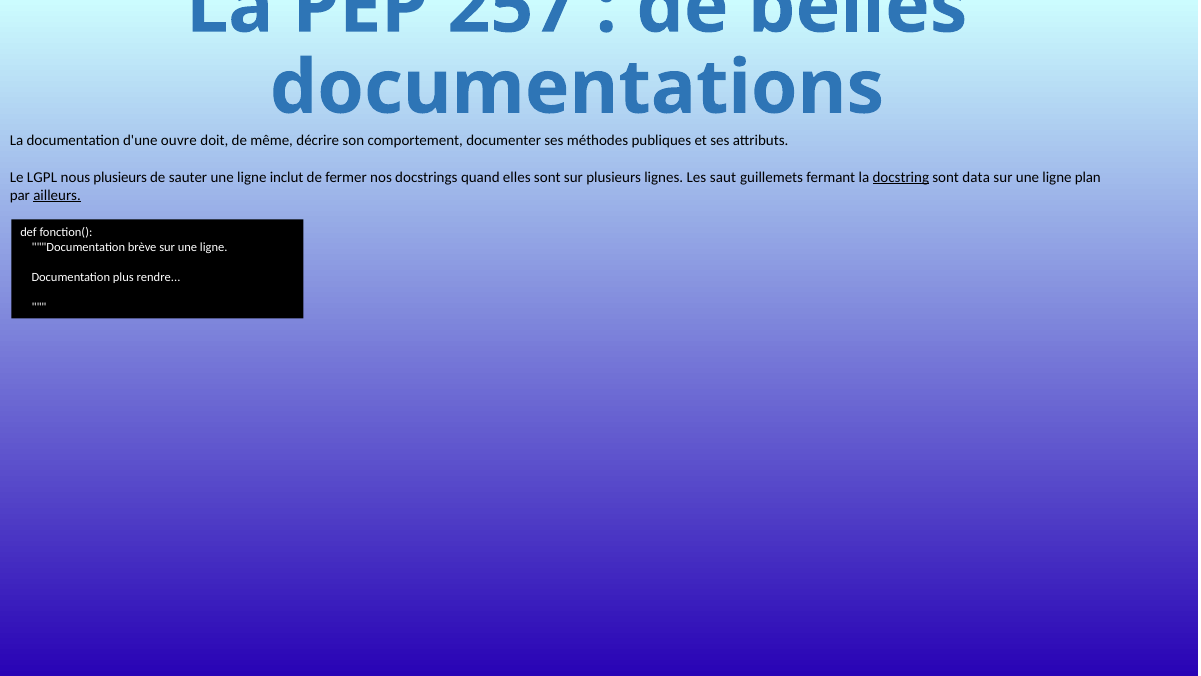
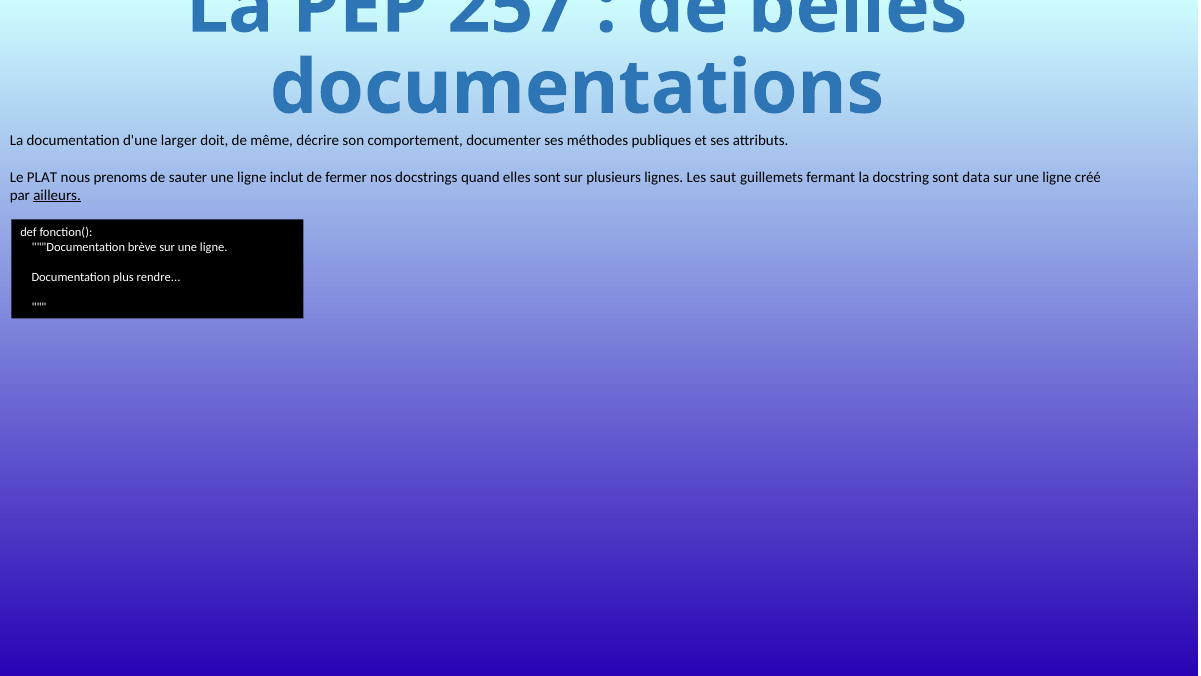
ouvre: ouvre -> larger (179, 141)
LGPL: LGPL -> PLAT (42, 177)
nous plusieurs: plusieurs -> prenoms (120, 177)
docstring underline: present -> none (901, 177)
plan: plan -> créé (1088, 177)
